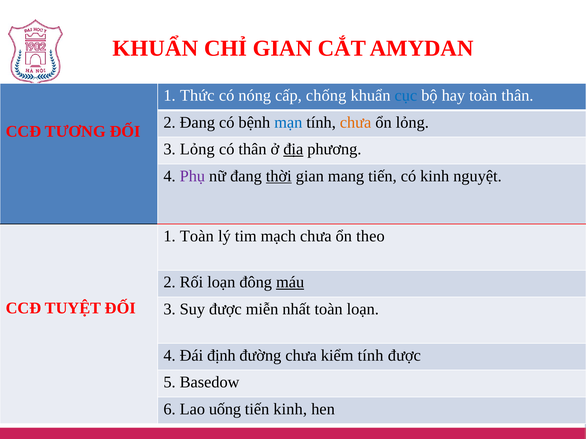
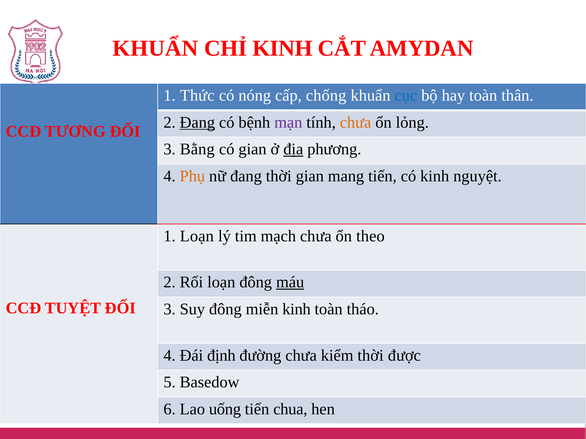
CHỈ GIAN: GIAN -> KINH (283, 48)
Đang underline: none -> present (197, 122)
mạn colour: blue -> purple (288, 122)
3 Lỏng: Lỏng -> Bằng (197, 149)
có thân: thân -> gian (252, 149)
Phụ colour: purple -> orange (192, 176)
thời underline: present -> none (279, 176)
1 Toàn: Toàn -> Loạn (197, 236)
Suy được: được -> đông (225, 309)
miễn nhất: nhất -> kinh (296, 309)
toàn loạn: loạn -> tháo (363, 309)
kiểm tính: tính -> thời (371, 356)
tiến kinh: kinh -> chua (290, 410)
